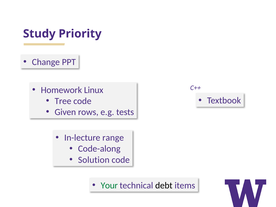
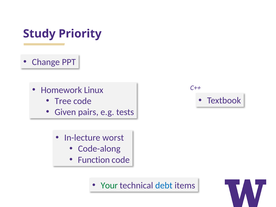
rows: rows -> pairs (88, 112)
range: range -> worst (113, 138)
Solution: Solution -> Function (94, 160)
debt colour: black -> blue (164, 185)
